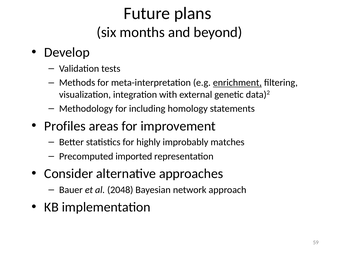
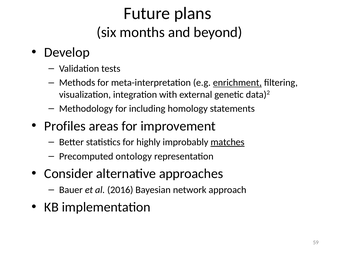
matches underline: none -> present (228, 142)
imported: imported -> ontology (134, 156)
2048: 2048 -> 2016 (120, 190)
